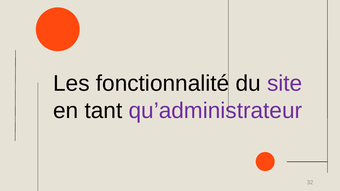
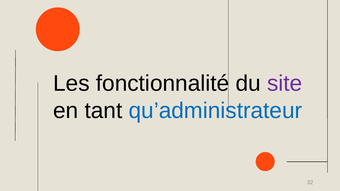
qu’administrateur colour: purple -> blue (215, 111)
